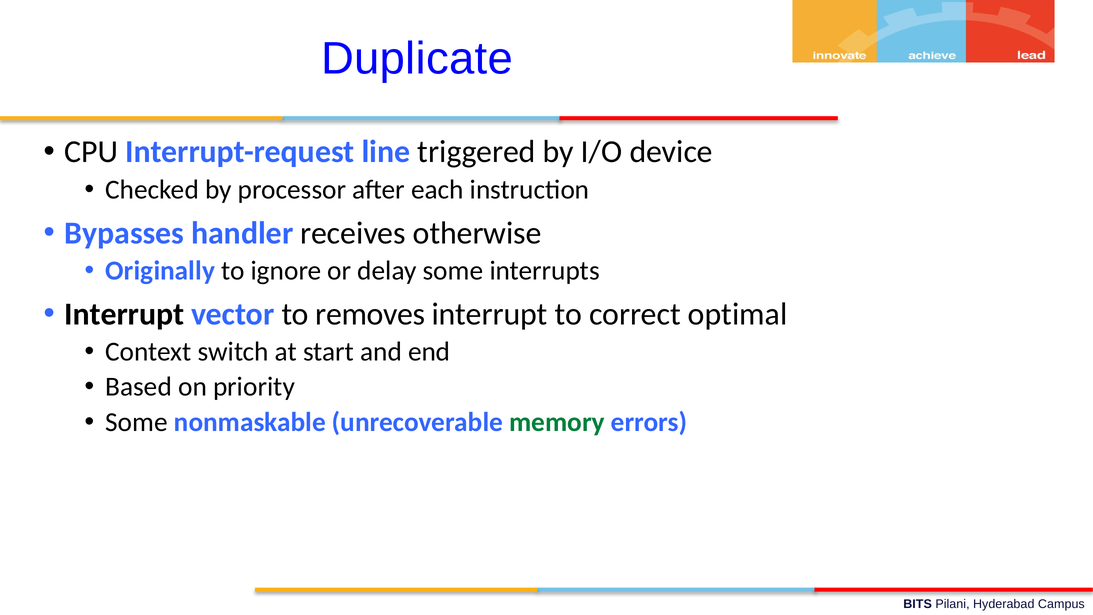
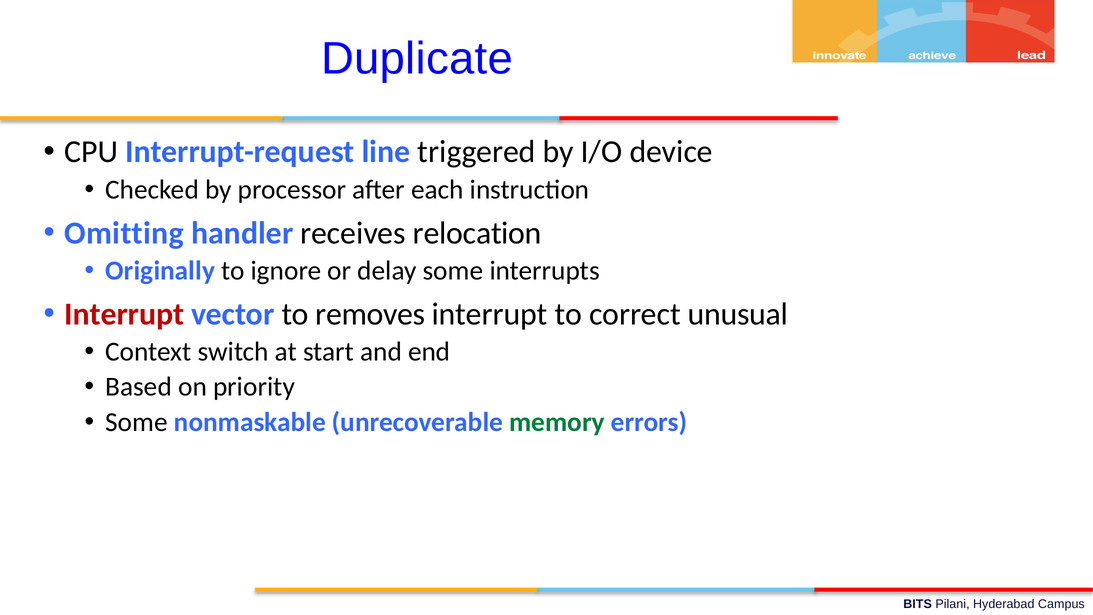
Bypasses: Bypasses -> Omitting (124, 233)
otherwise: otherwise -> relocation (477, 233)
Interrupt colour: black -> red (124, 314)
optimal: optimal -> unusual (738, 314)
